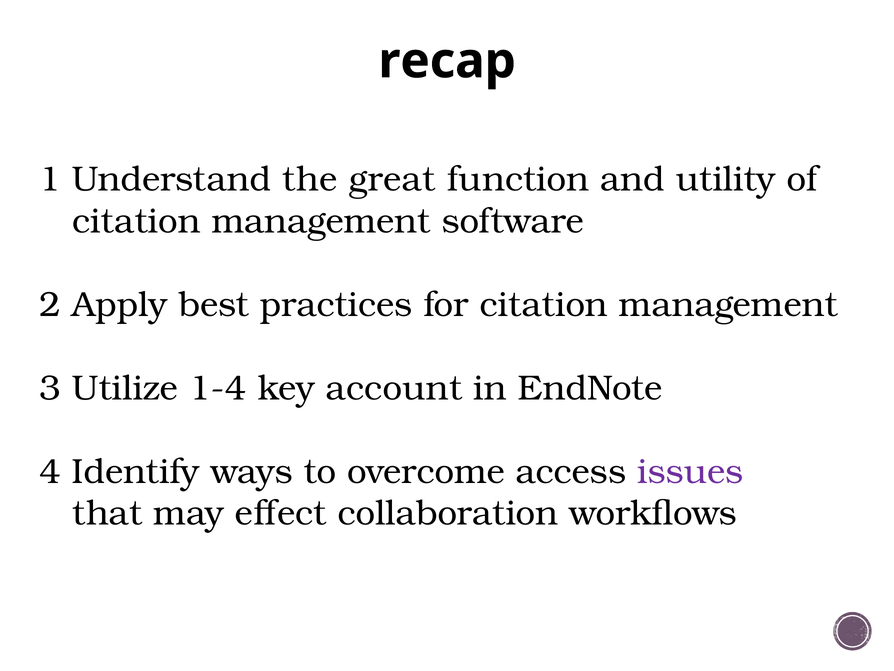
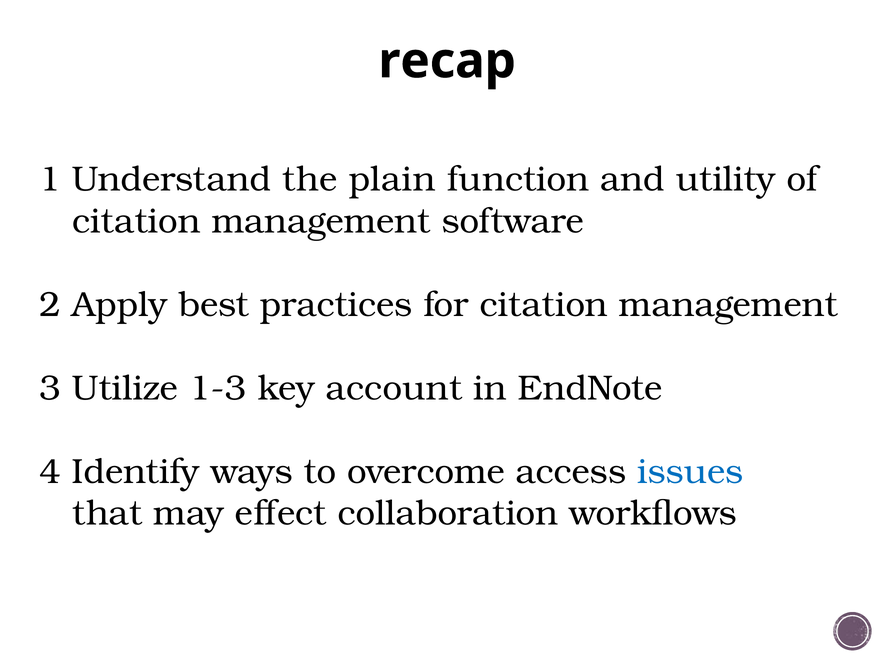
great: great -> plain (392, 179)
1-4: 1-4 -> 1-3 (218, 388)
issues colour: purple -> blue (690, 471)
